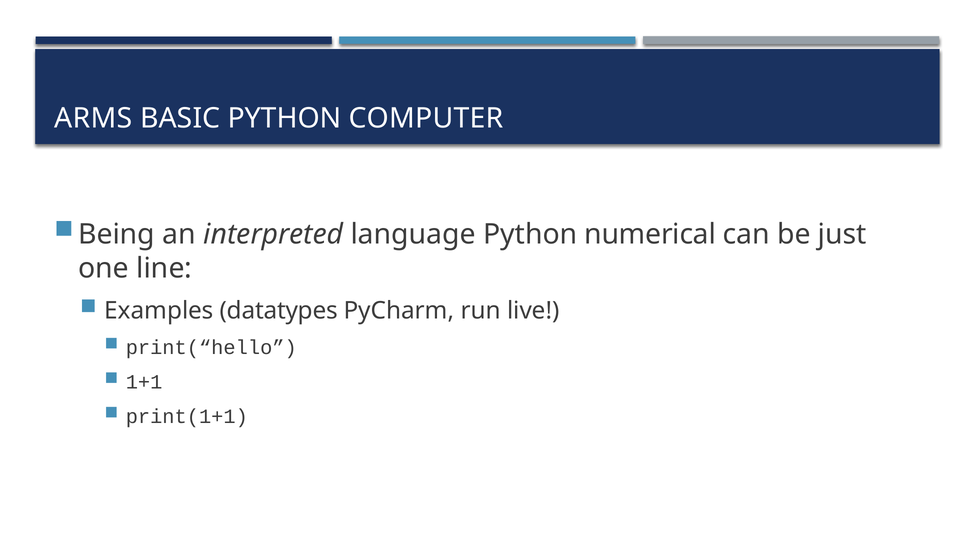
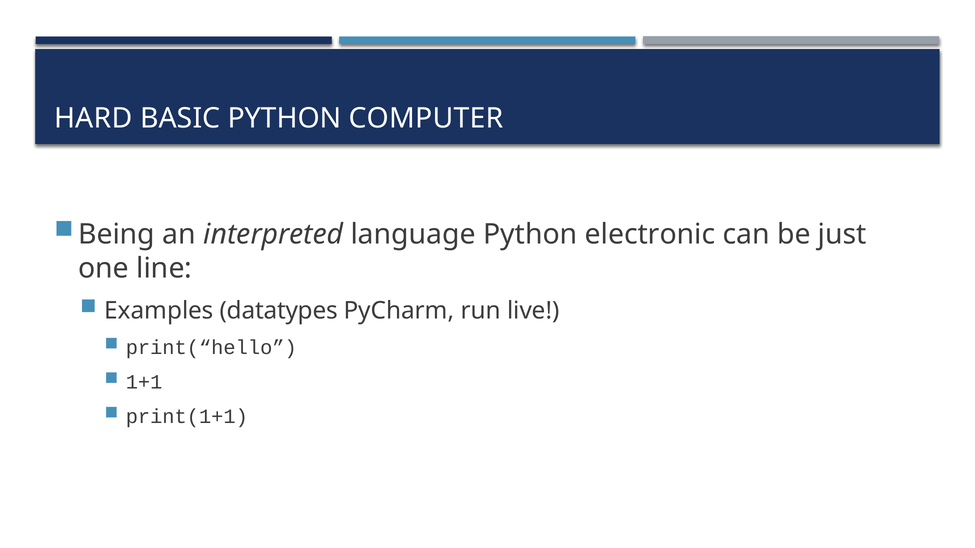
ARMS: ARMS -> HARD (93, 118)
numerical: numerical -> electronic (650, 234)
